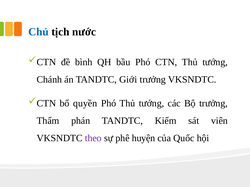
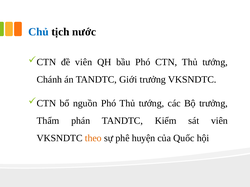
đề bình: bình -> viên (84, 62)
quyền: quyền -> nguồn (85, 104)
theo colour: purple -> orange (93, 139)
